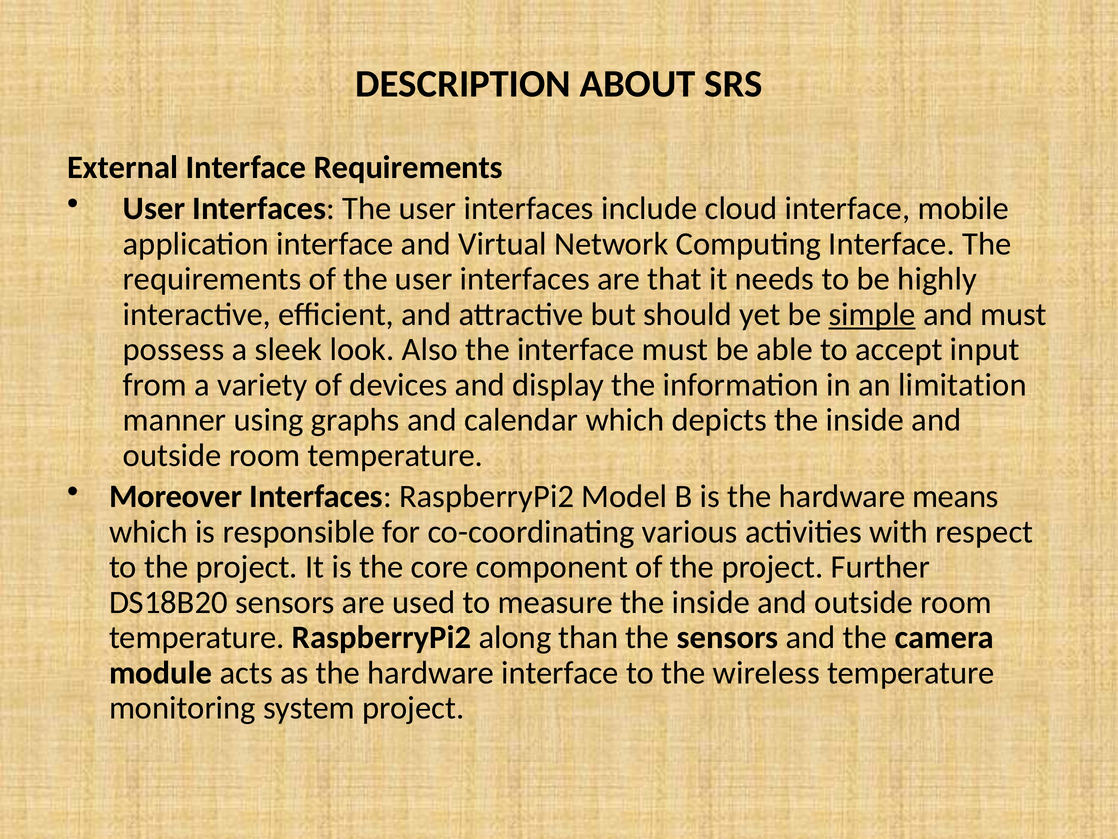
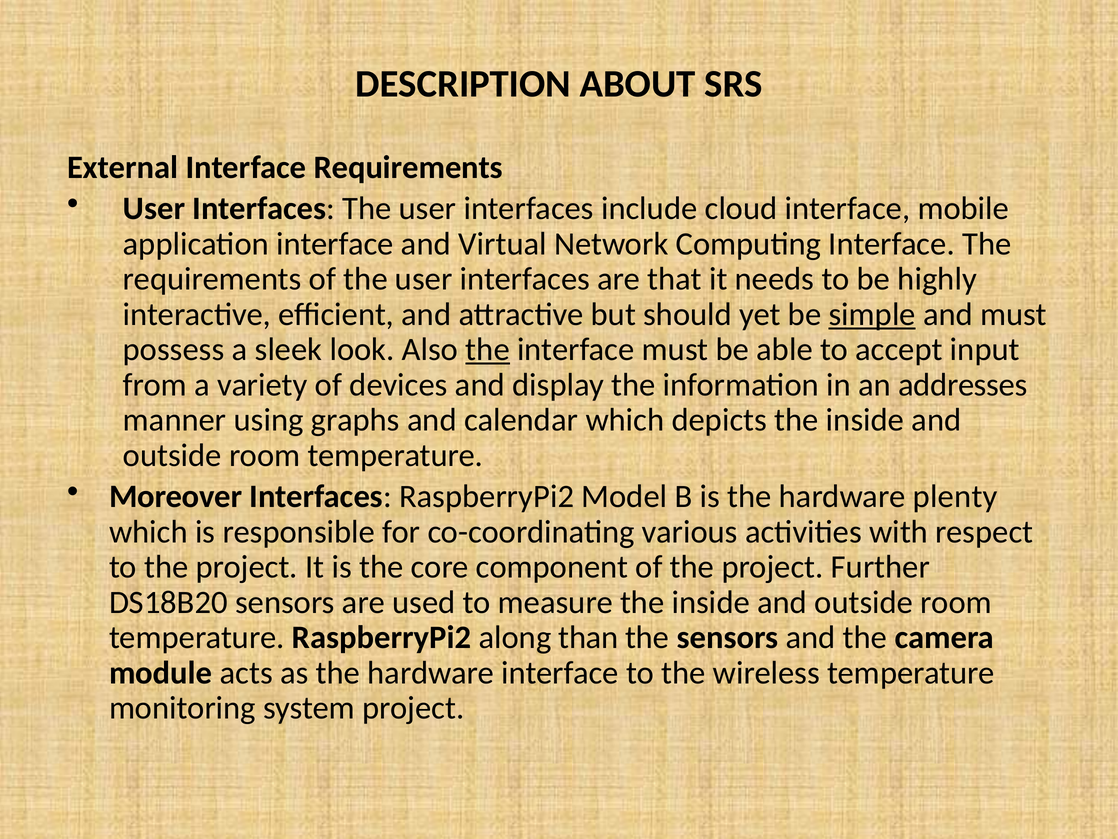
the underline: none -> present (488, 349)
limitation: limitation -> addresses (963, 385)
means: means -> plenty (955, 496)
